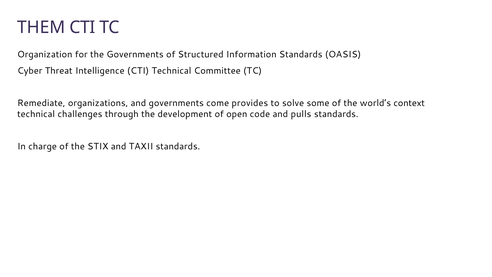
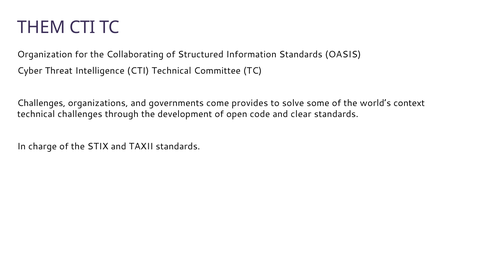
the Governments: Governments -> Collaborating (135, 54)
Remediate: Remediate -> Challenges (41, 103)
pulls: pulls -> clear (301, 114)
